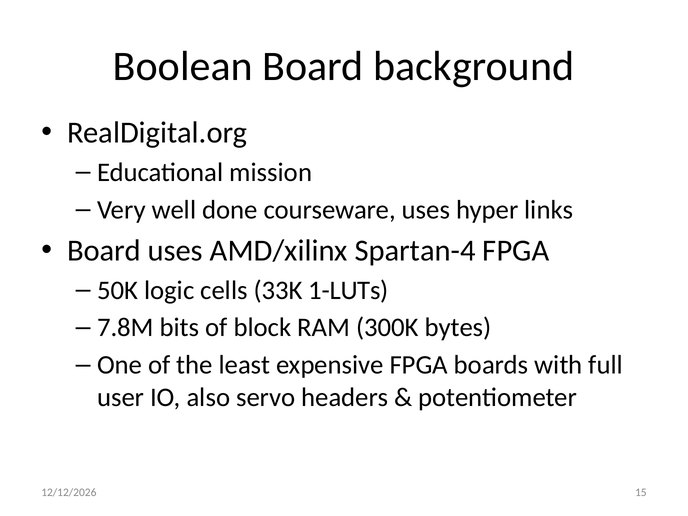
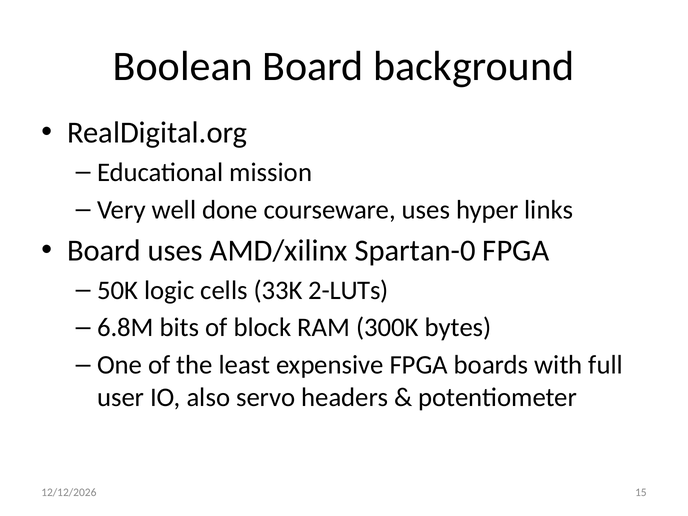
Spartan-4: Spartan-4 -> Spartan-0 (415, 251)
1-LUTs: 1-LUTs -> 2-LUTs (348, 290)
7.8M: 7.8M -> 6.8M (126, 328)
